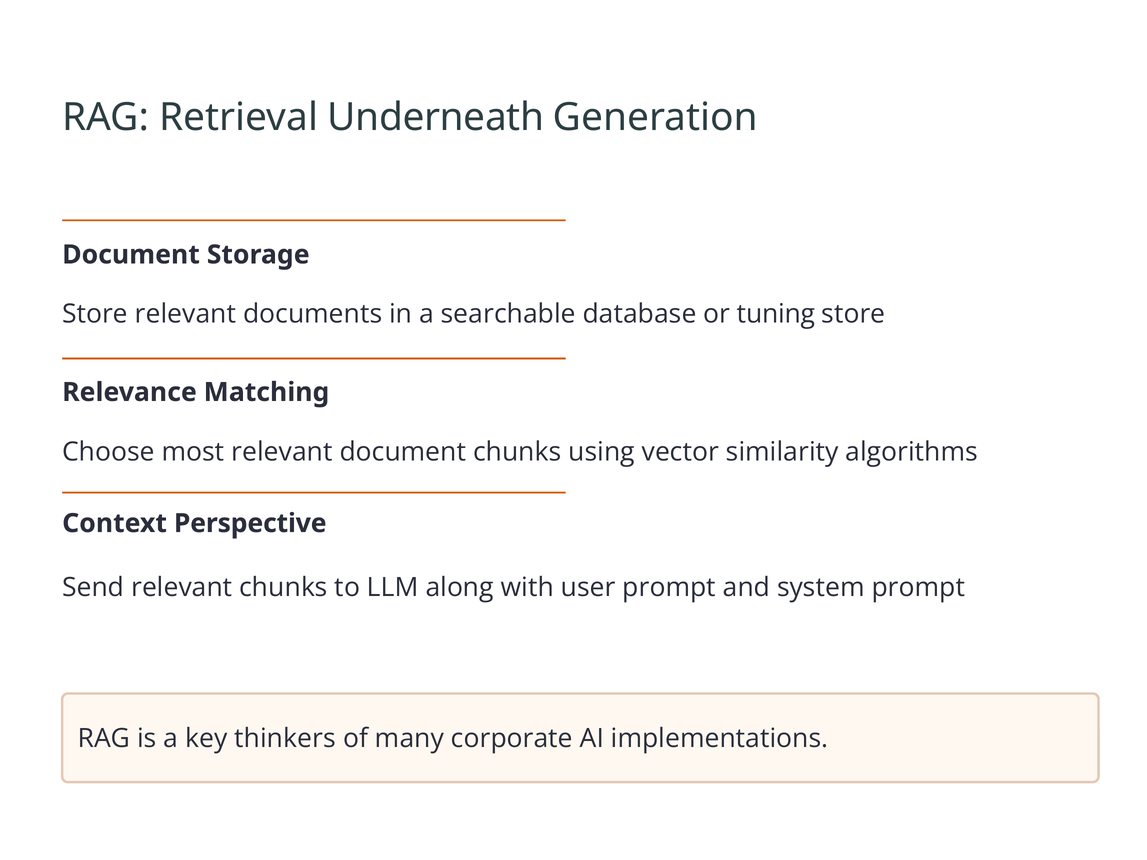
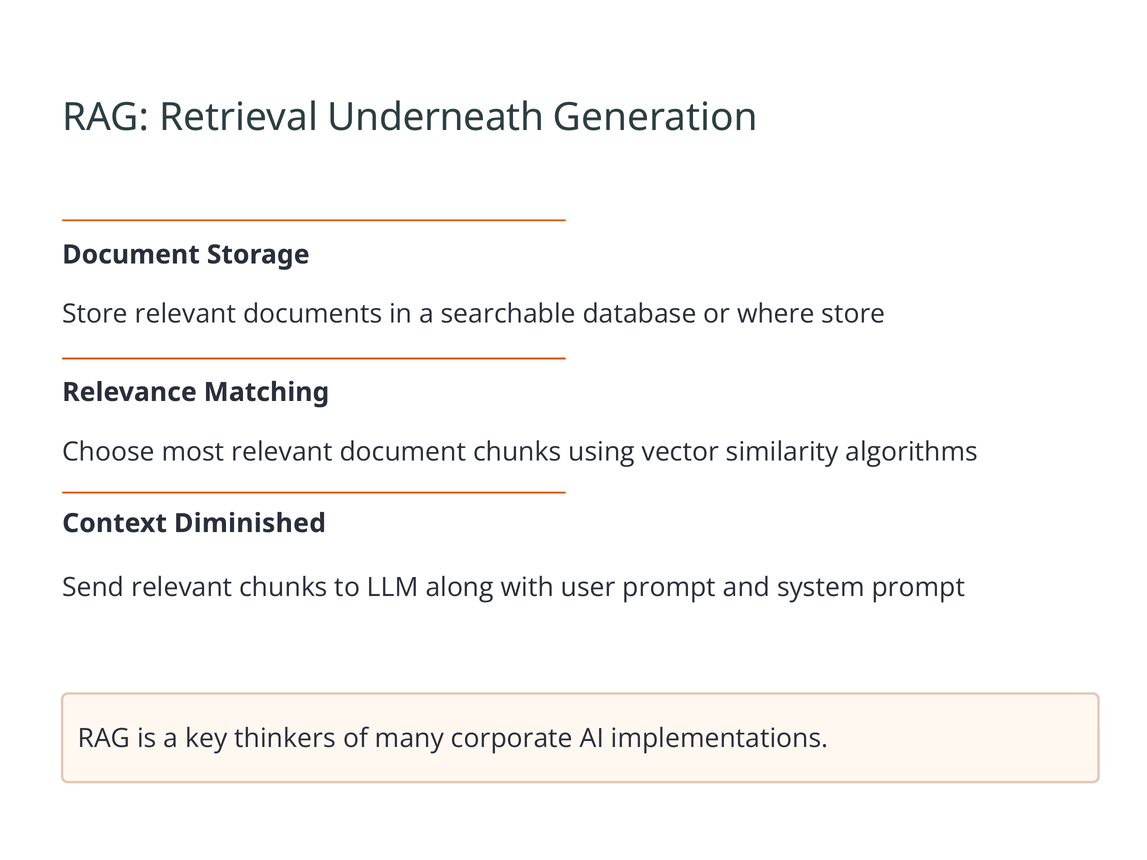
tuning: tuning -> where (776, 314)
Perspective: Perspective -> Diminished (250, 523)
